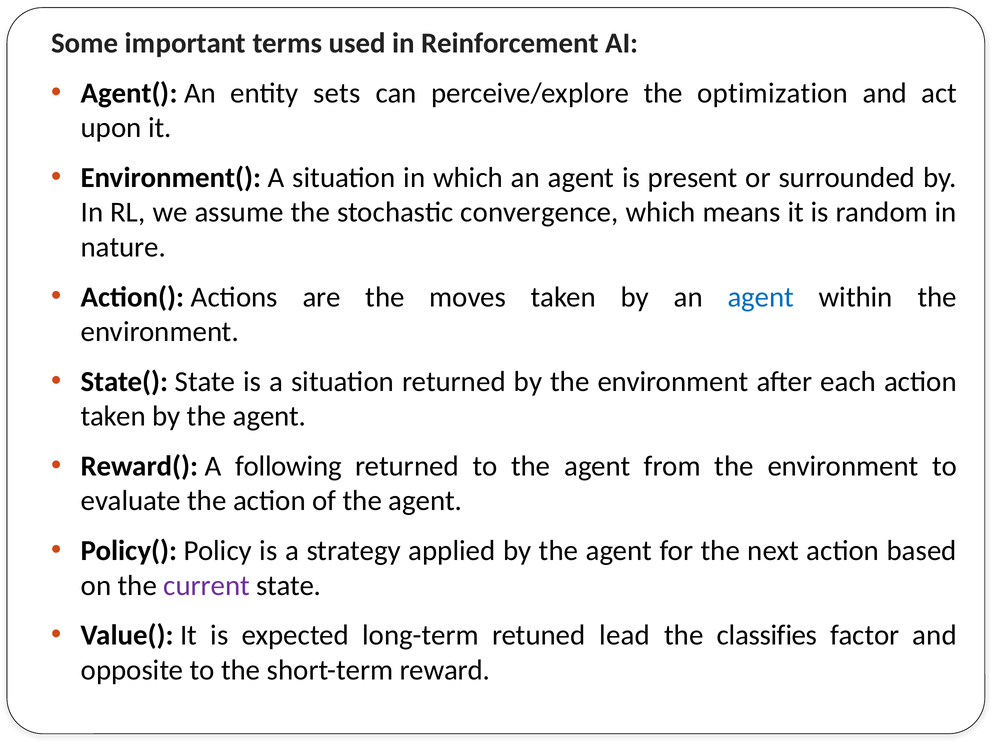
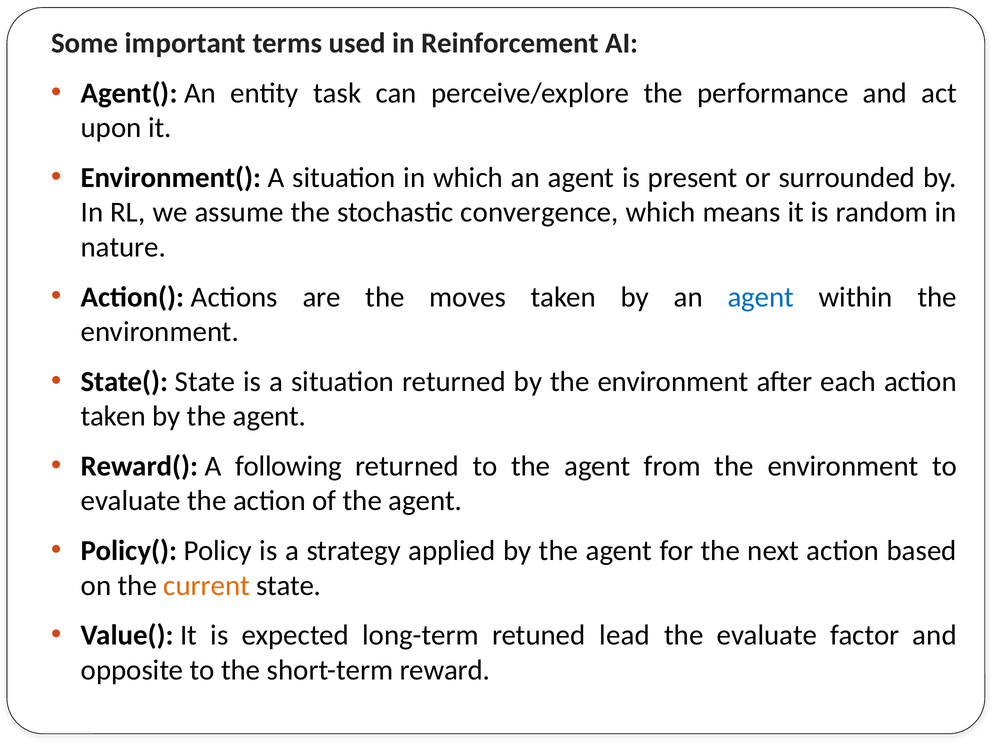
sets: sets -> task (337, 93)
optimization: optimization -> performance (773, 93)
current colour: purple -> orange (207, 585)
the classifies: classifies -> evaluate (767, 635)
